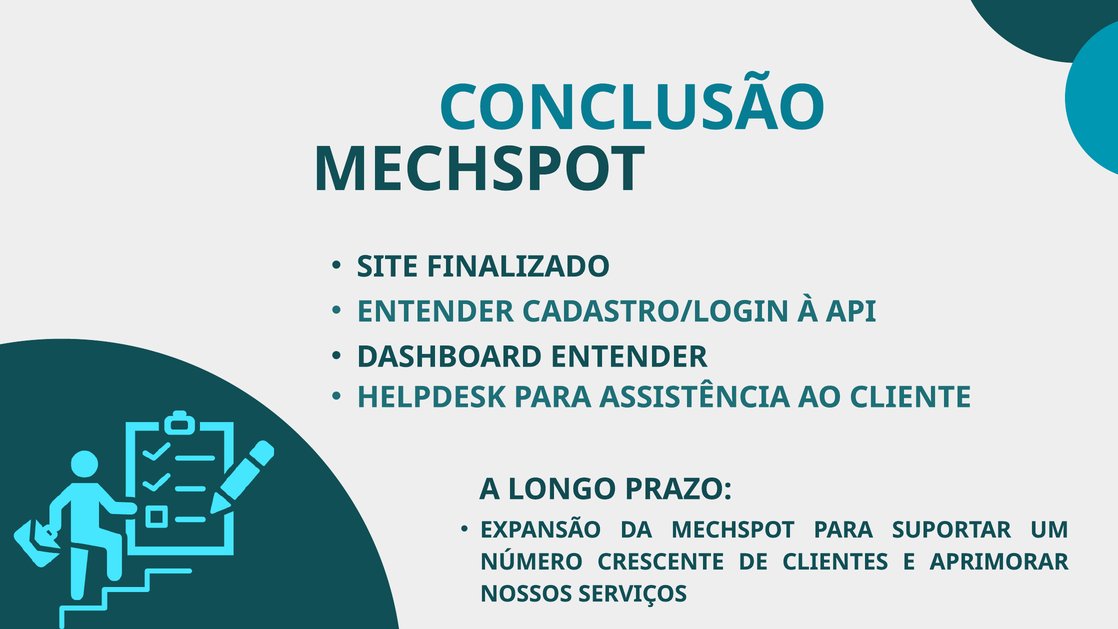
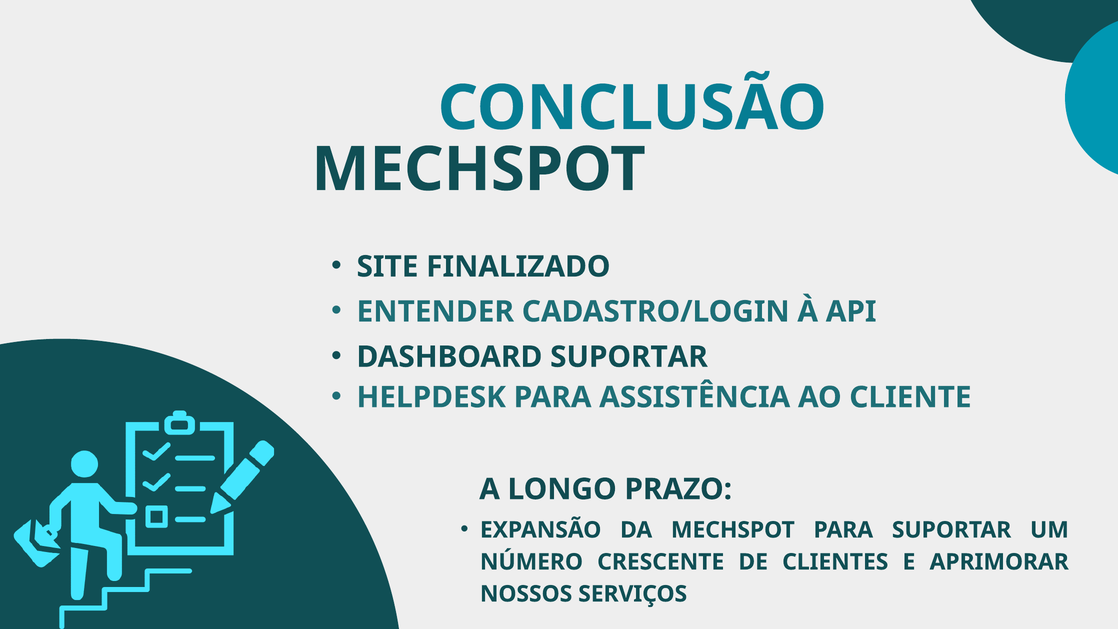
DASHBOARD ENTENDER: ENTENDER -> SUPORTAR (629, 357)
